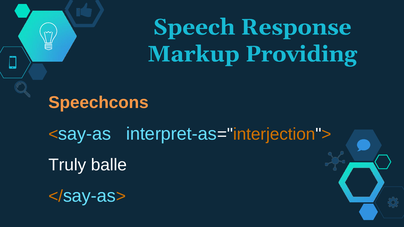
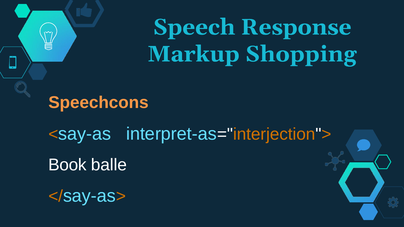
Providing: Providing -> Shopping (301, 54)
Truly: Truly -> Book (67, 165)
